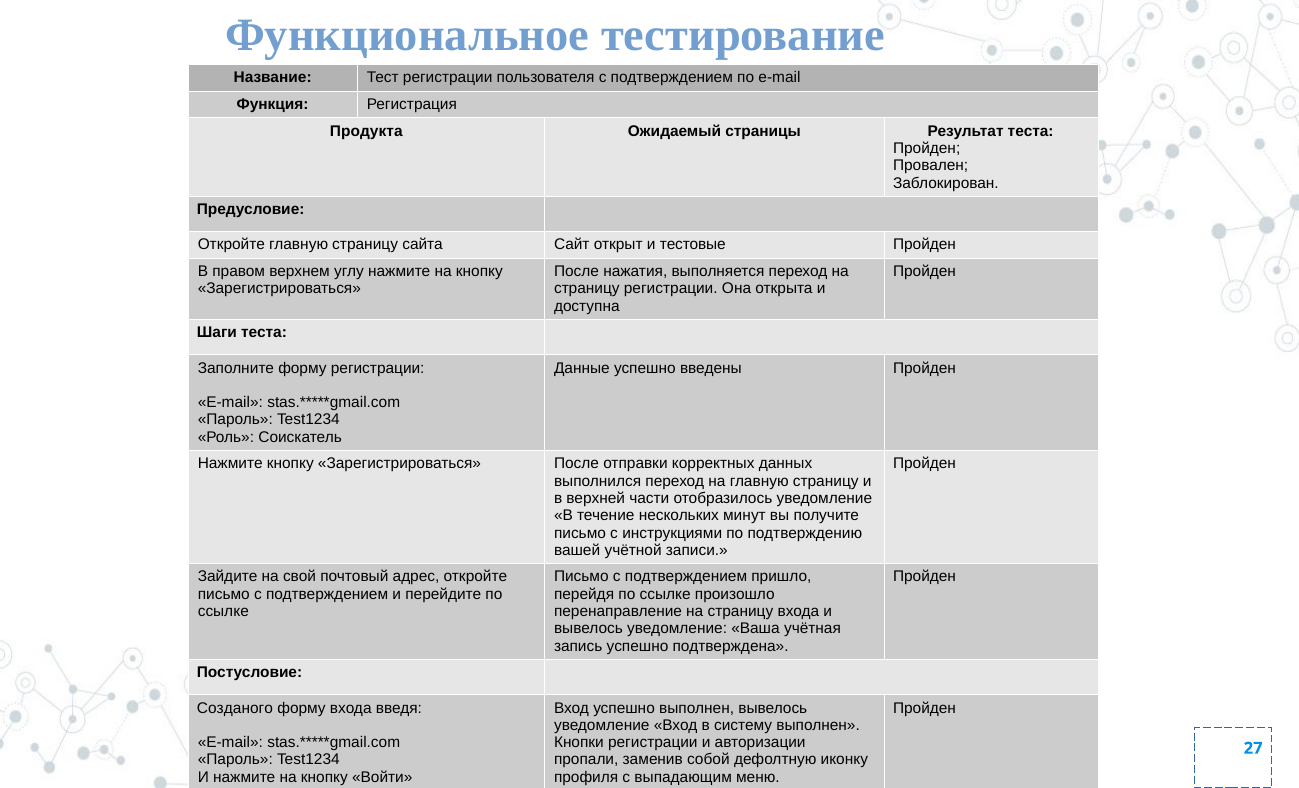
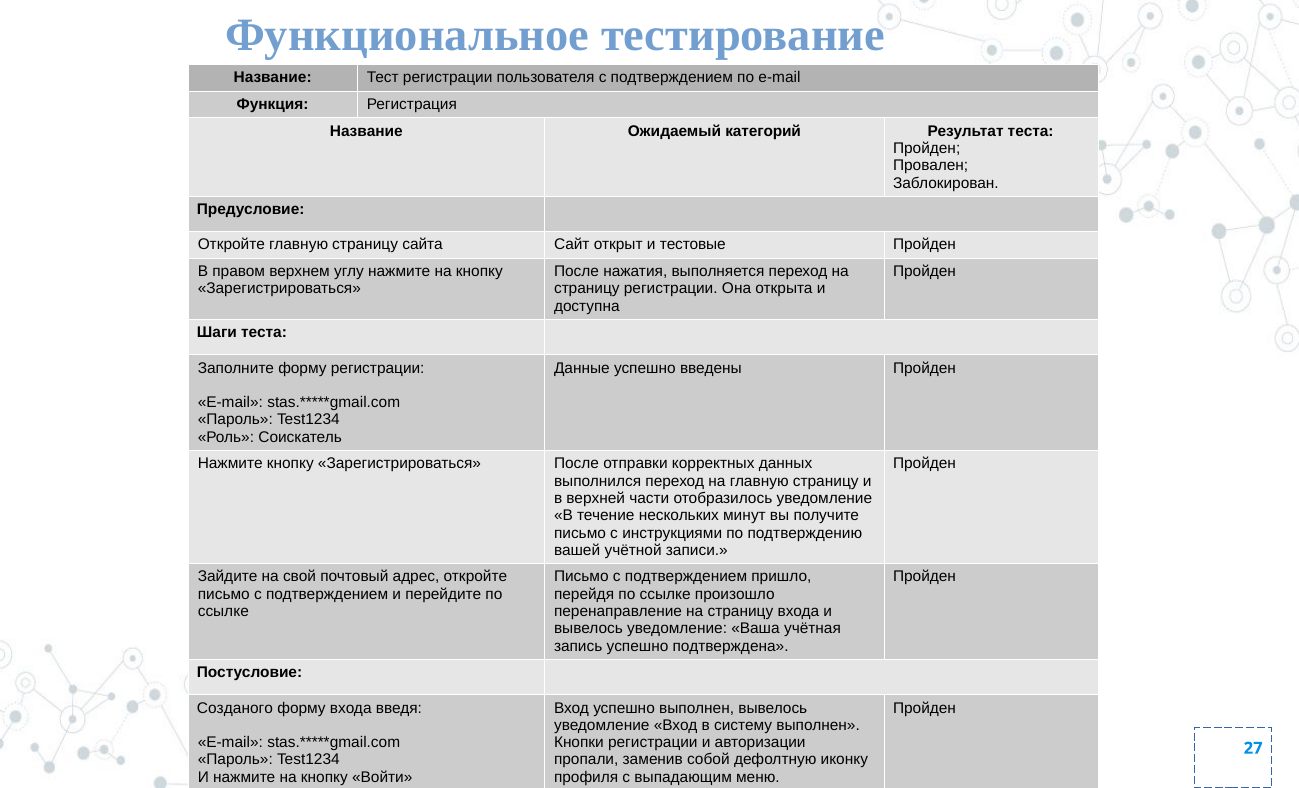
Продукта: Продукта -> Название (366, 131)
страницы: страницы -> категорий (763, 131)
